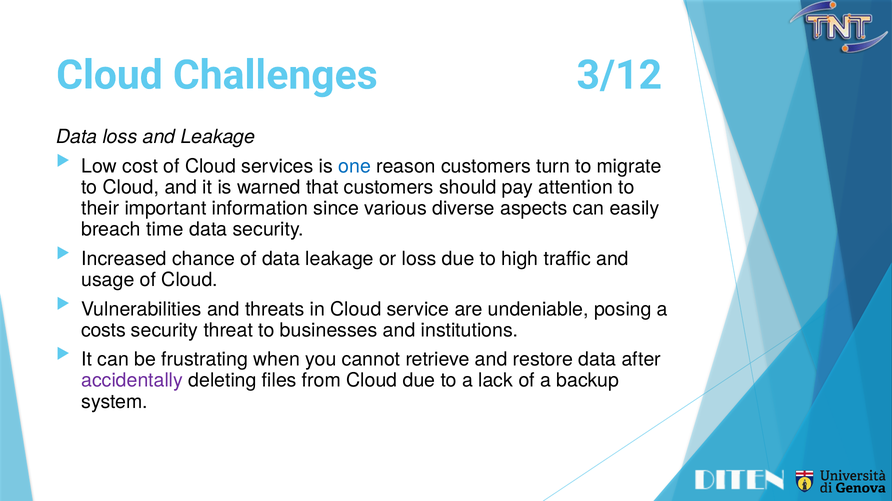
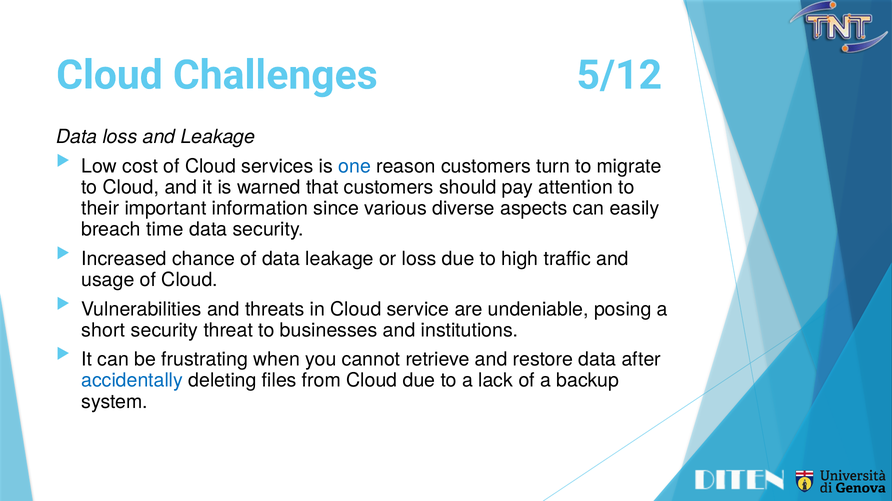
3/12: 3/12 -> 5/12 (619, 75)
costs: costs -> short (103, 331)
accidentally colour: purple -> blue (132, 381)
